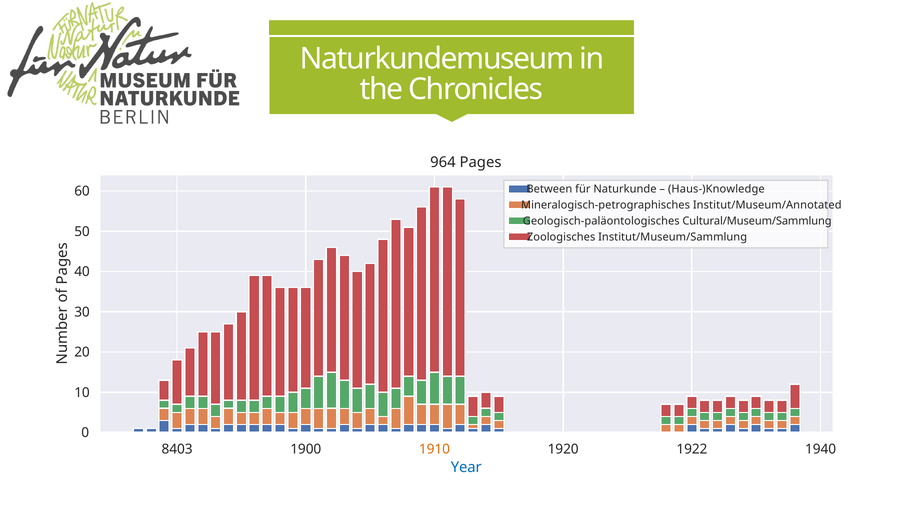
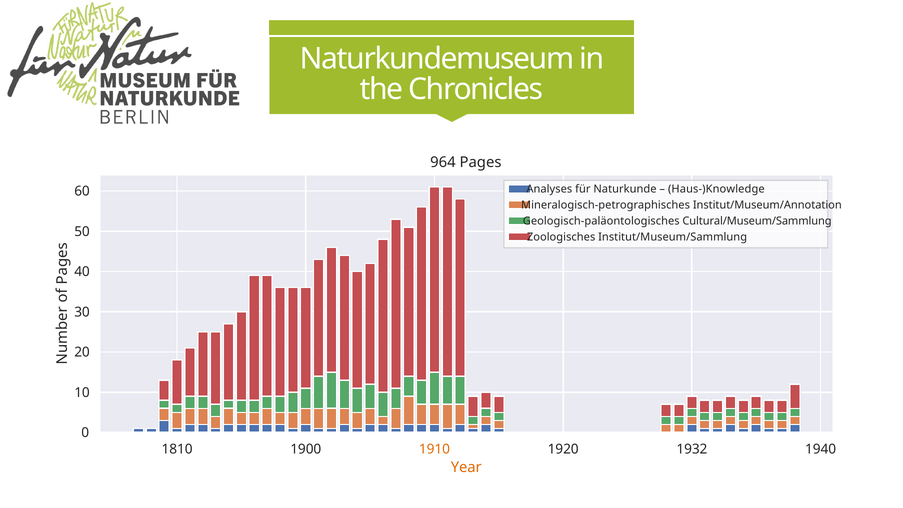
Between: Between -> Analyses (549, 189)
Institut/Museum/Annotated: Institut/Museum/Annotated -> Institut/Museum/Annotation (767, 205)
8403: 8403 -> 1810 (177, 449)
1922: 1922 -> 1932 (692, 449)
Year colour: blue -> orange (466, 467)
